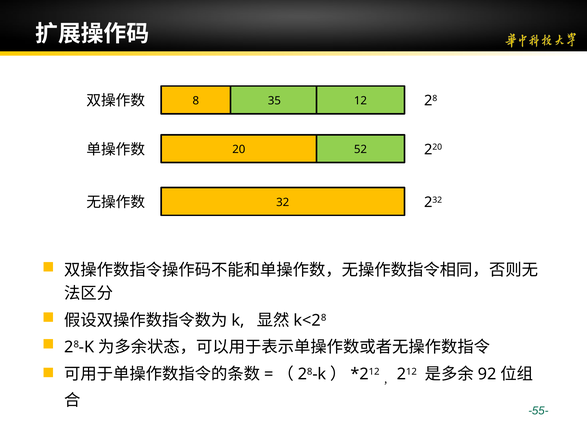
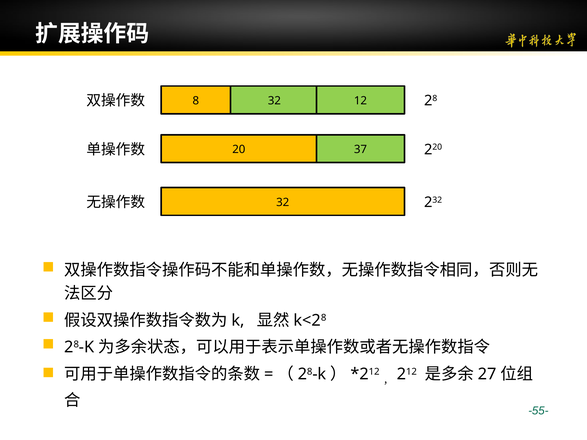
8 35: 35 -> 32 (274, 101)
52: 52 -> 37 (360, 150)
92: 92 -> 27 (487, 374)
